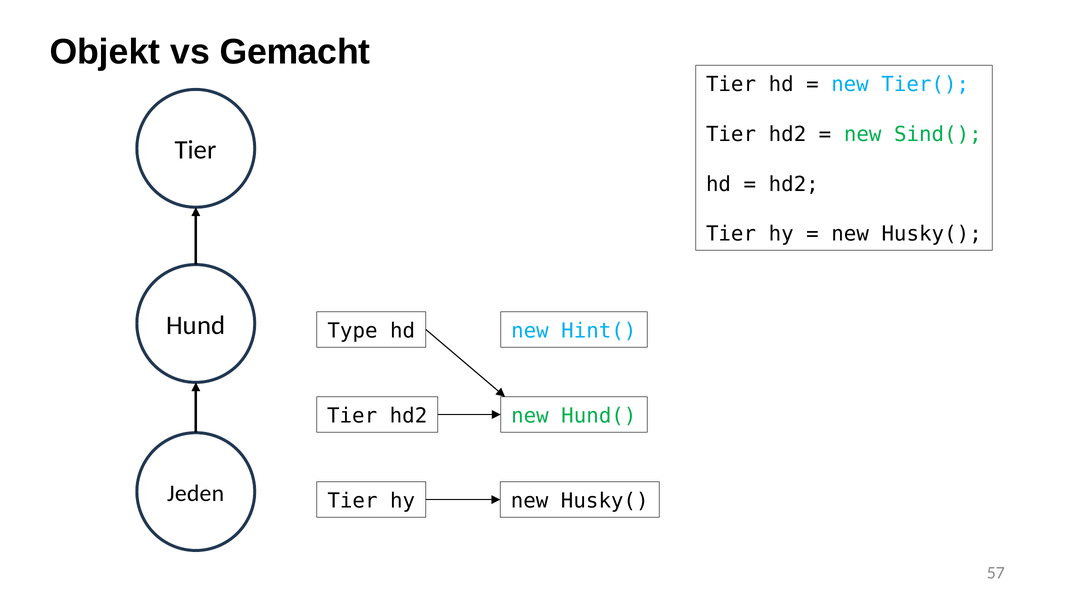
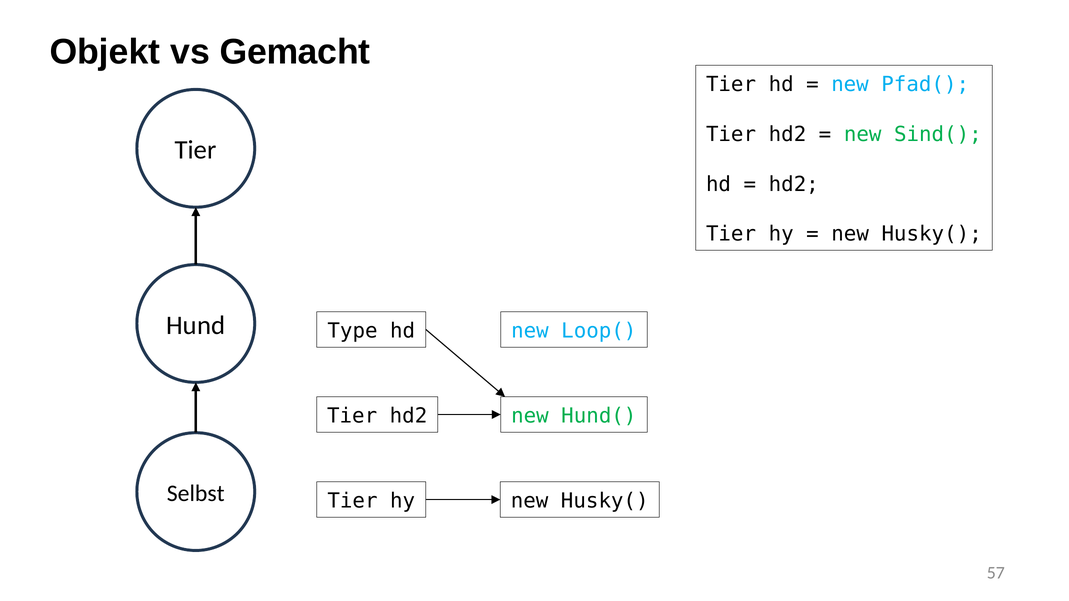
Tier(: Tier( -> Pfad( (925, 85)
Hint(: Hint( -> Loop( (599, 331)
Jeden: Jeden -> Selbst (196, 494)
